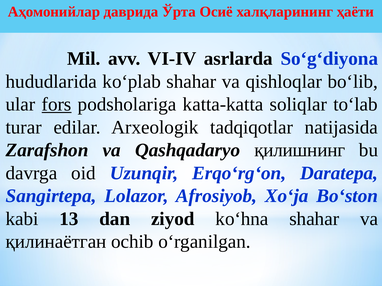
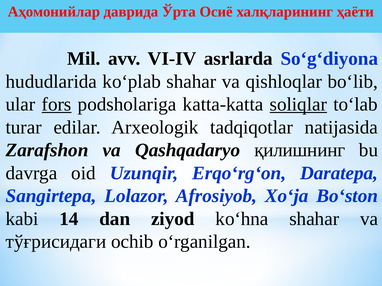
soliqlar underline: none -> present (298, 105)
13: 13 -> 14 (69, 219)
қилинаётган: қилинаётган -> тўғрисидаги (56, 242)
